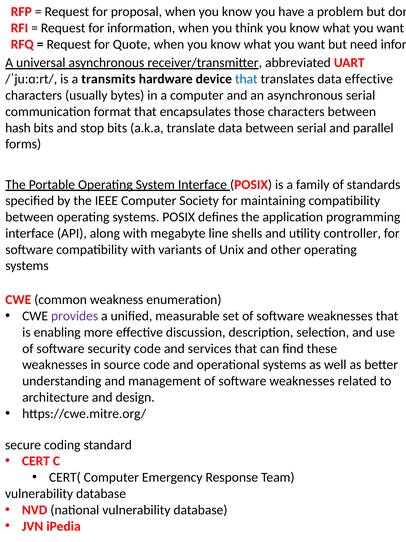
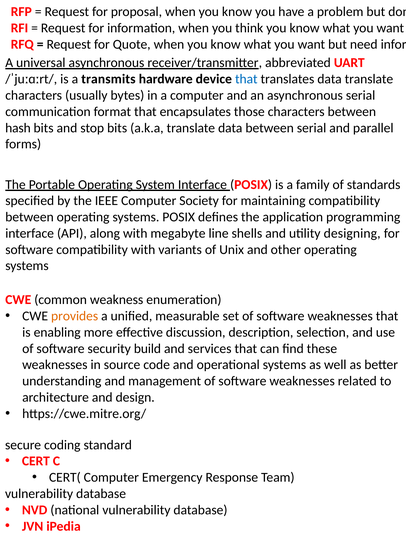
data effective: effective -> translate (369, 79)
controller: controller -> designing (352, 233)
provides colour: purple -> orange (75, 316)
security code: code -> build (147, 348)
